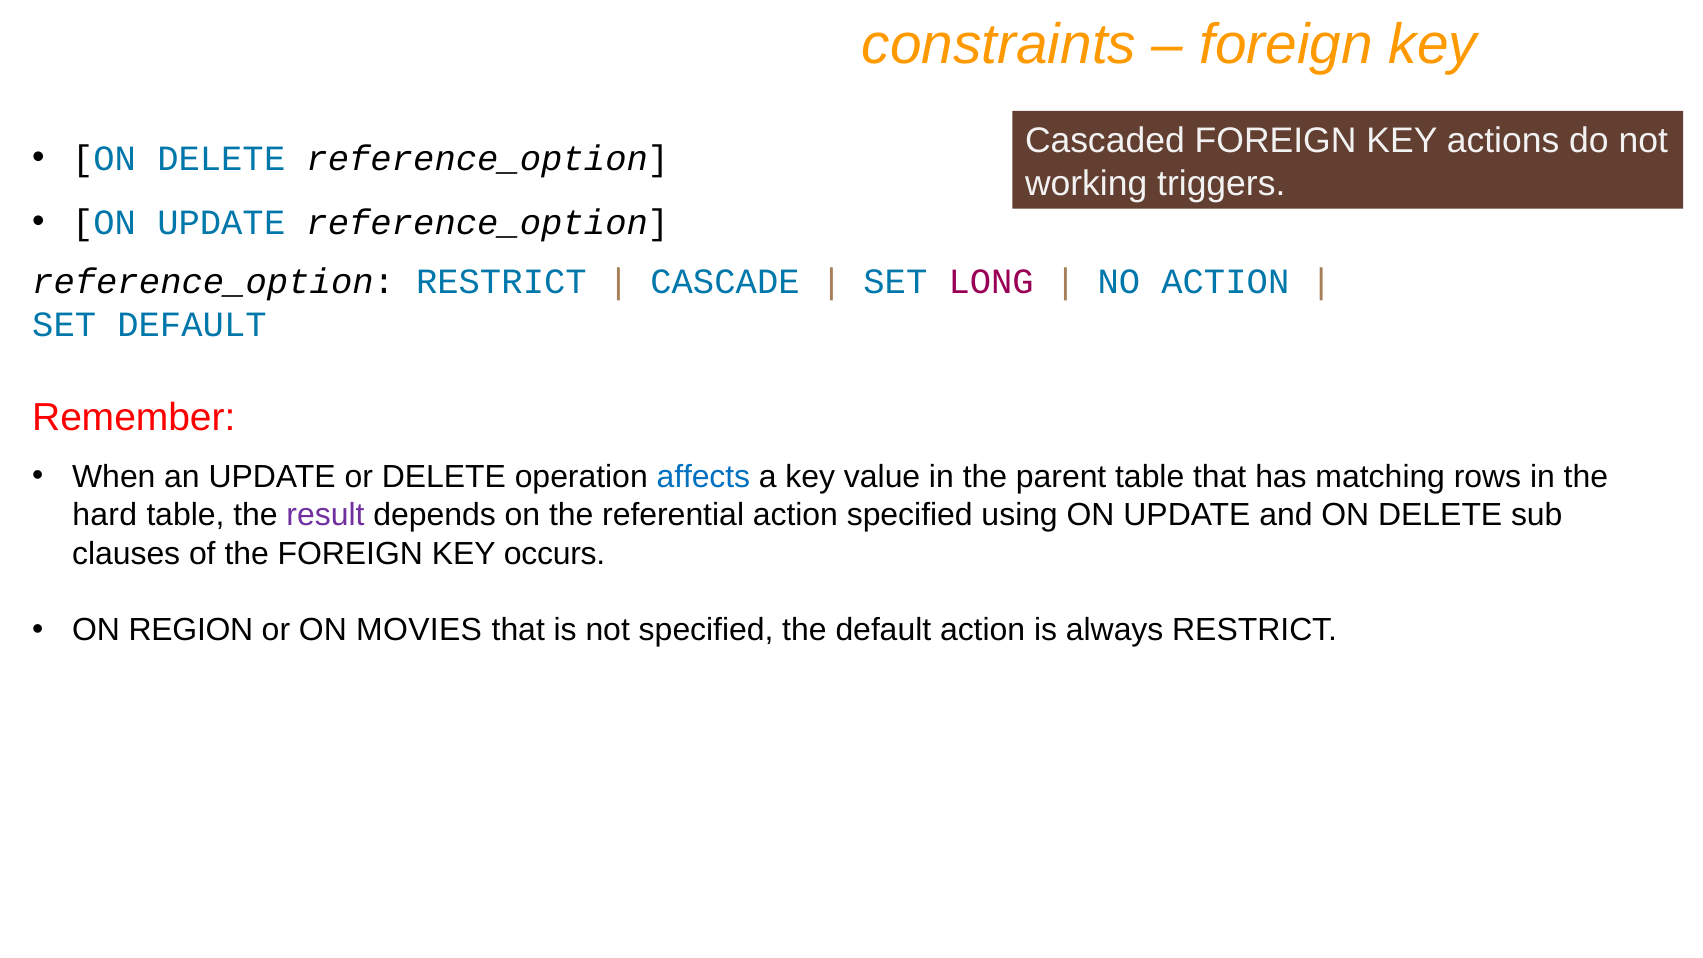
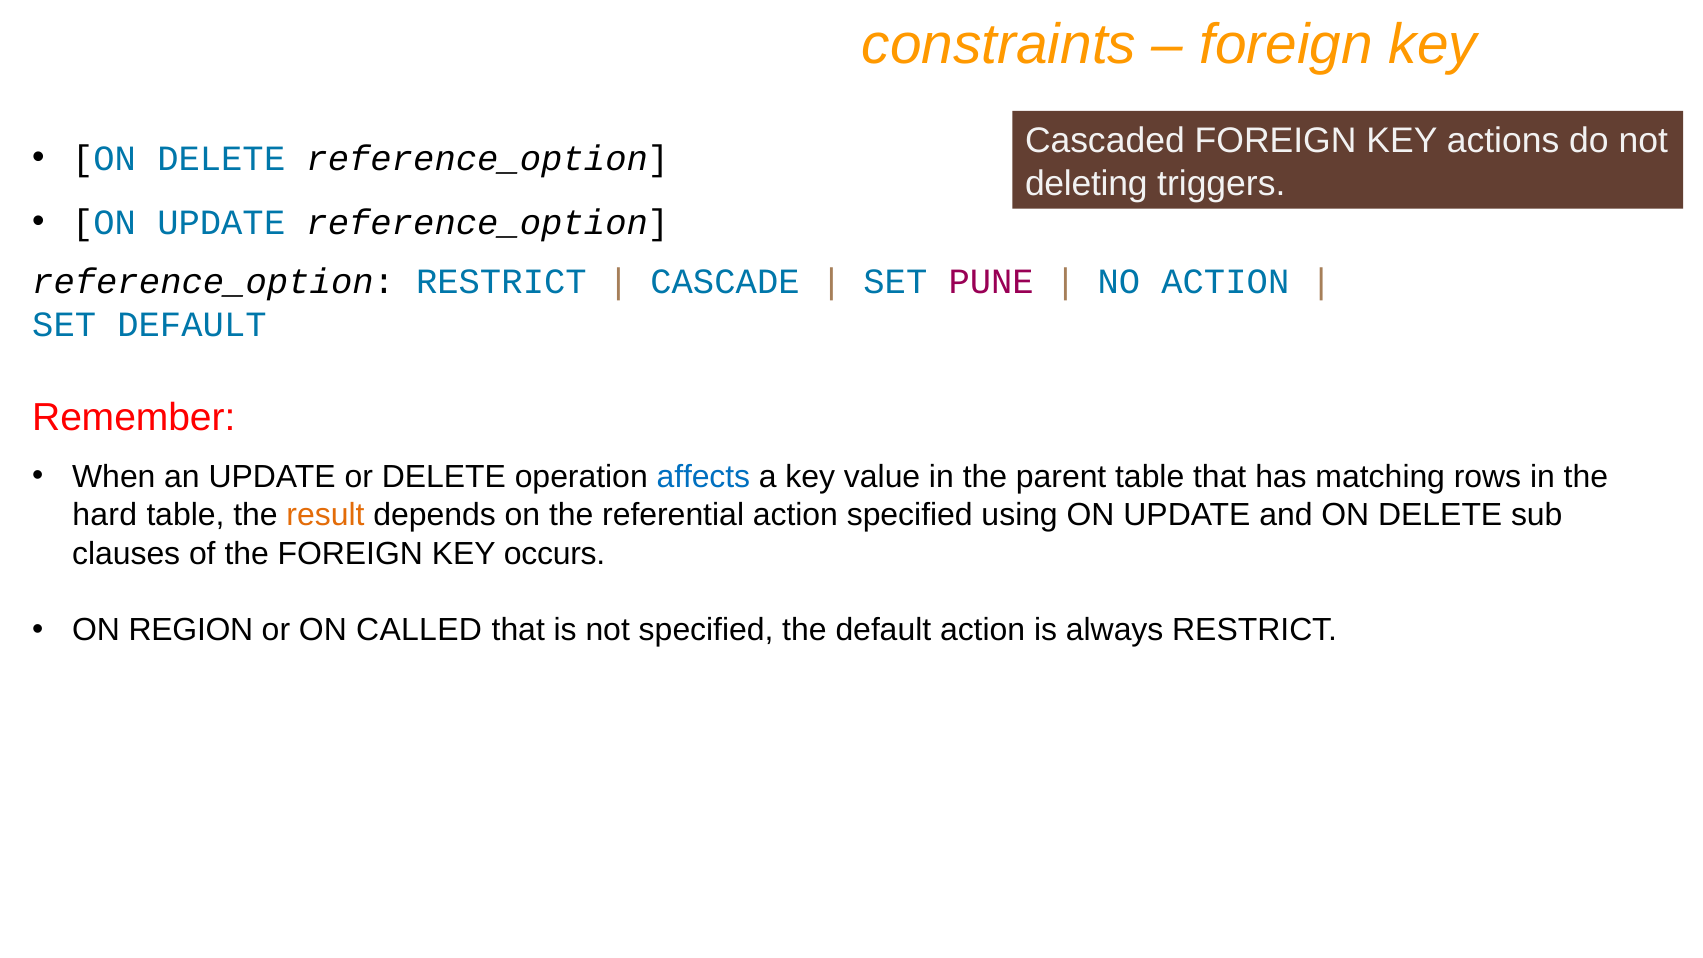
working: working -> deleting (1086, 184)
LONG: LONG -> PUNE (991, 282)
result colour: purple -> orange (325, 515)
MOVIES: MOVIES -> CALLED (419, 630)
